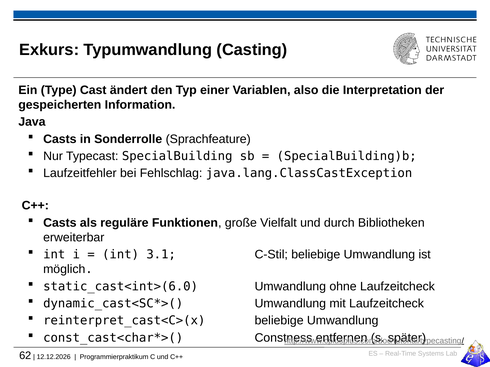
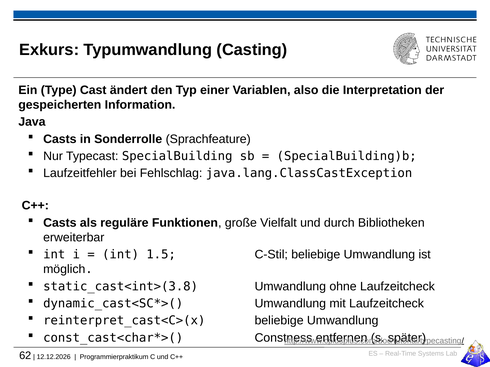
3.1: 3.1 -> 1.5 (161, 255)
static_cast<int>(6.0: static_cast<int>(6.0 -> static_cast<int>(3.8 (121, 287)
